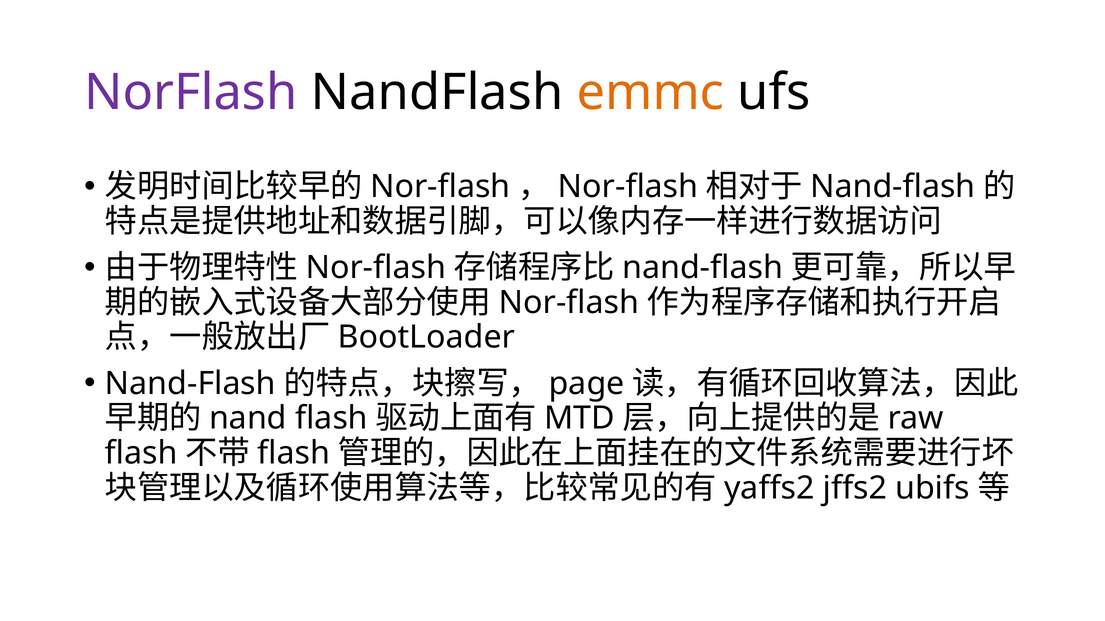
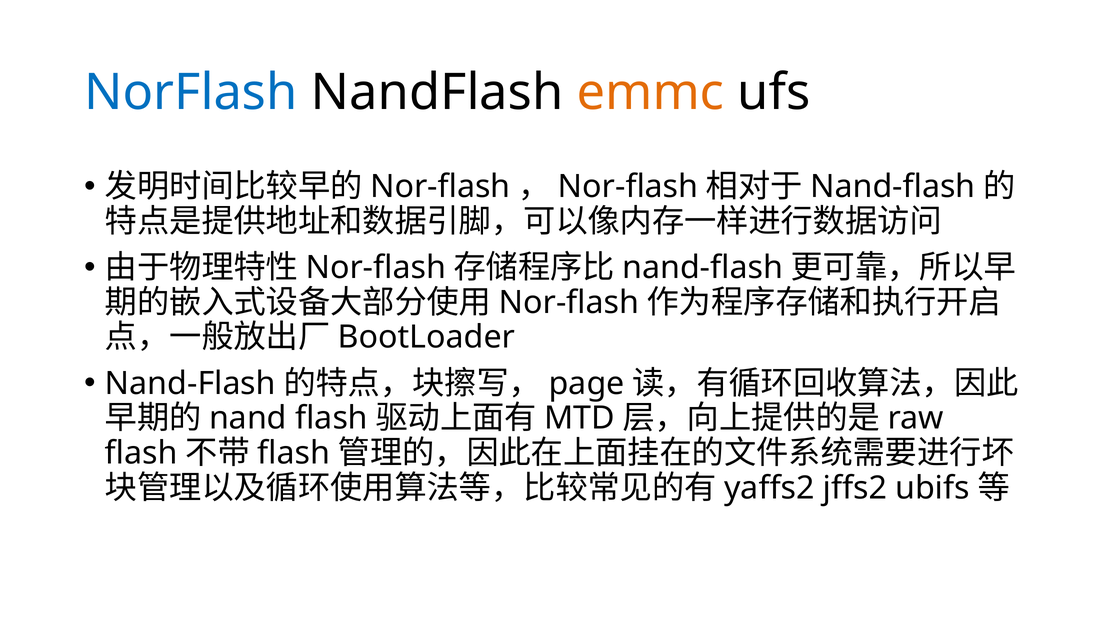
NorFlash colour: purple -> blue (191, 93)
